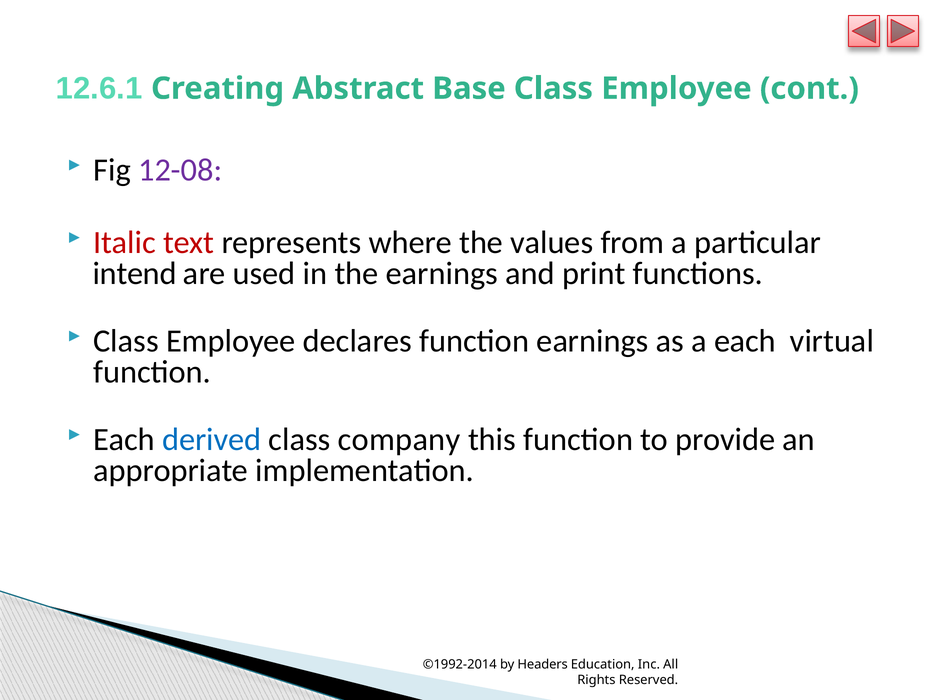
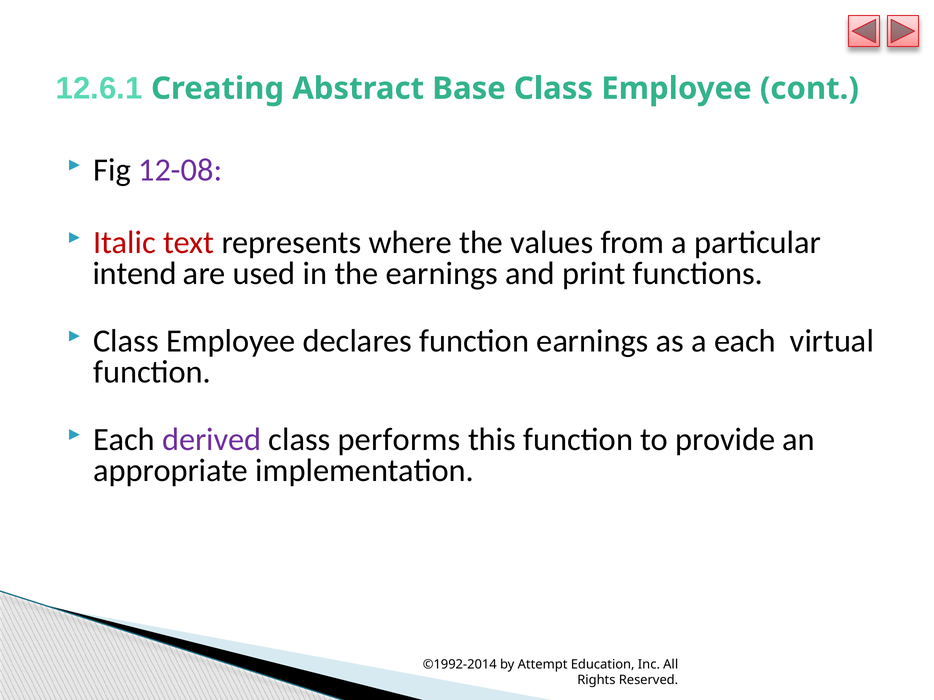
derived colour: blue -> purple (212, 440)
company: company -> performs (399, 440)
Headers: Headers -> Attempt (543, 665)
